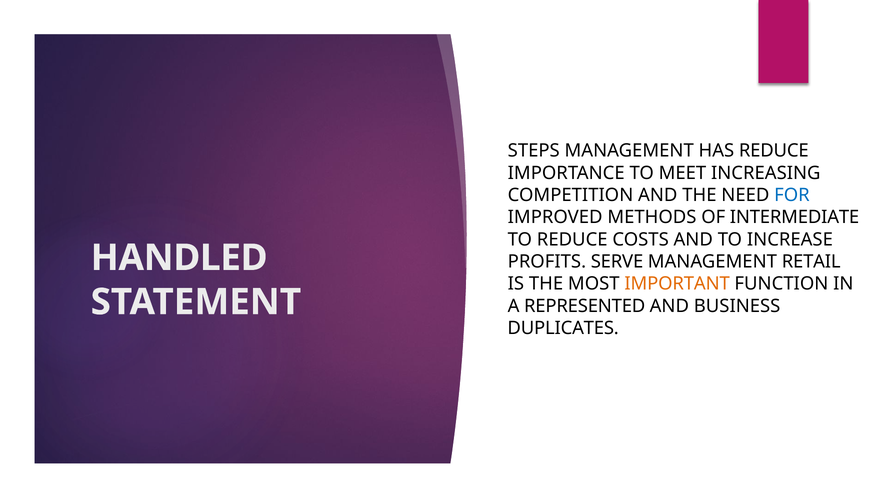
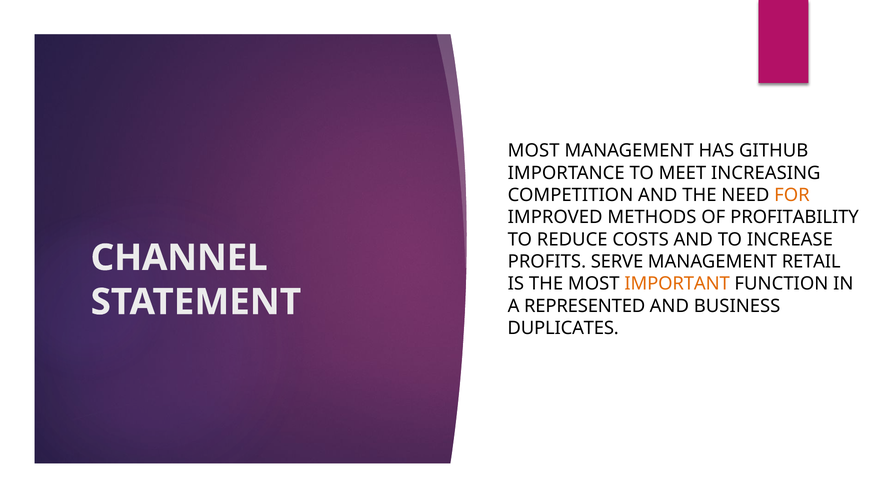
STEPS: STEPS -> MOST (534, 151)
HAS REDUCE: REDUCE -> GITHUB (774, 151)
FOR colour: blue -> orange (792, 195)
INTERMEDIATE: INTERMEDIATE -> PROFITABILITY (794, 218)
HANDLED: HANDLED -> CHANNEL (179, 258)
